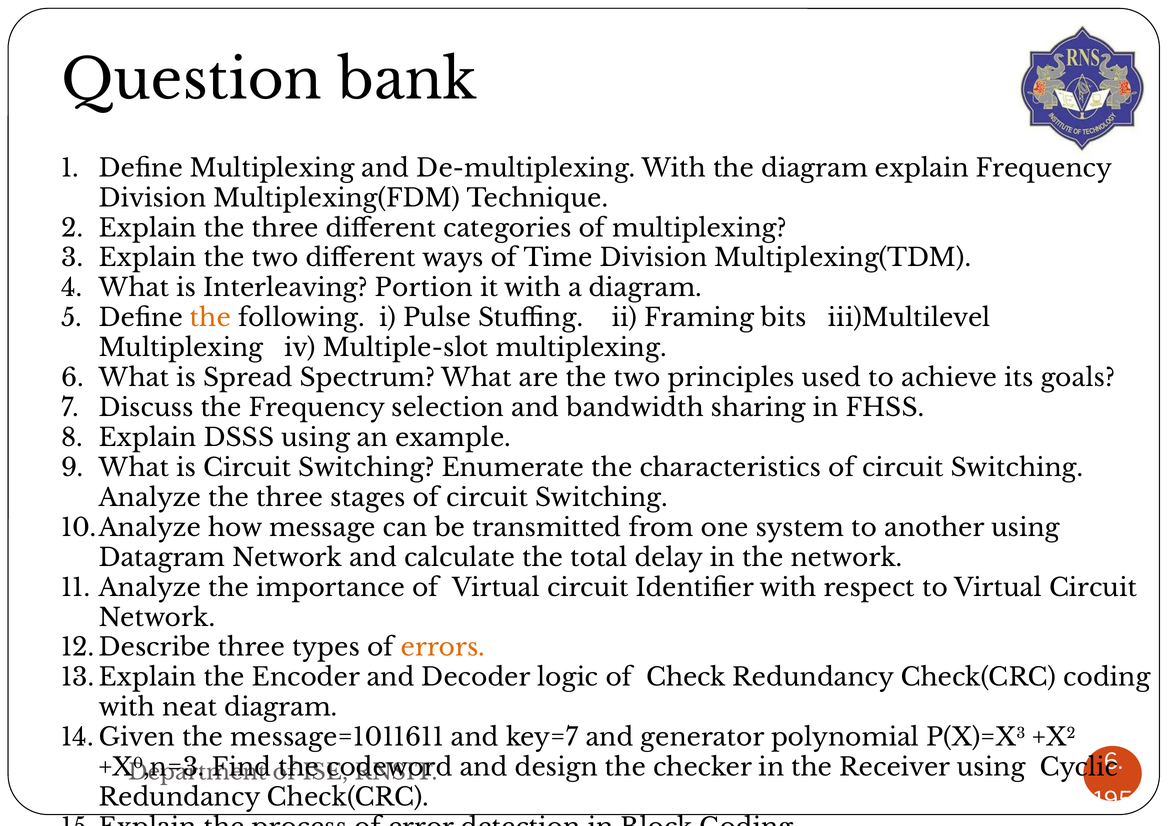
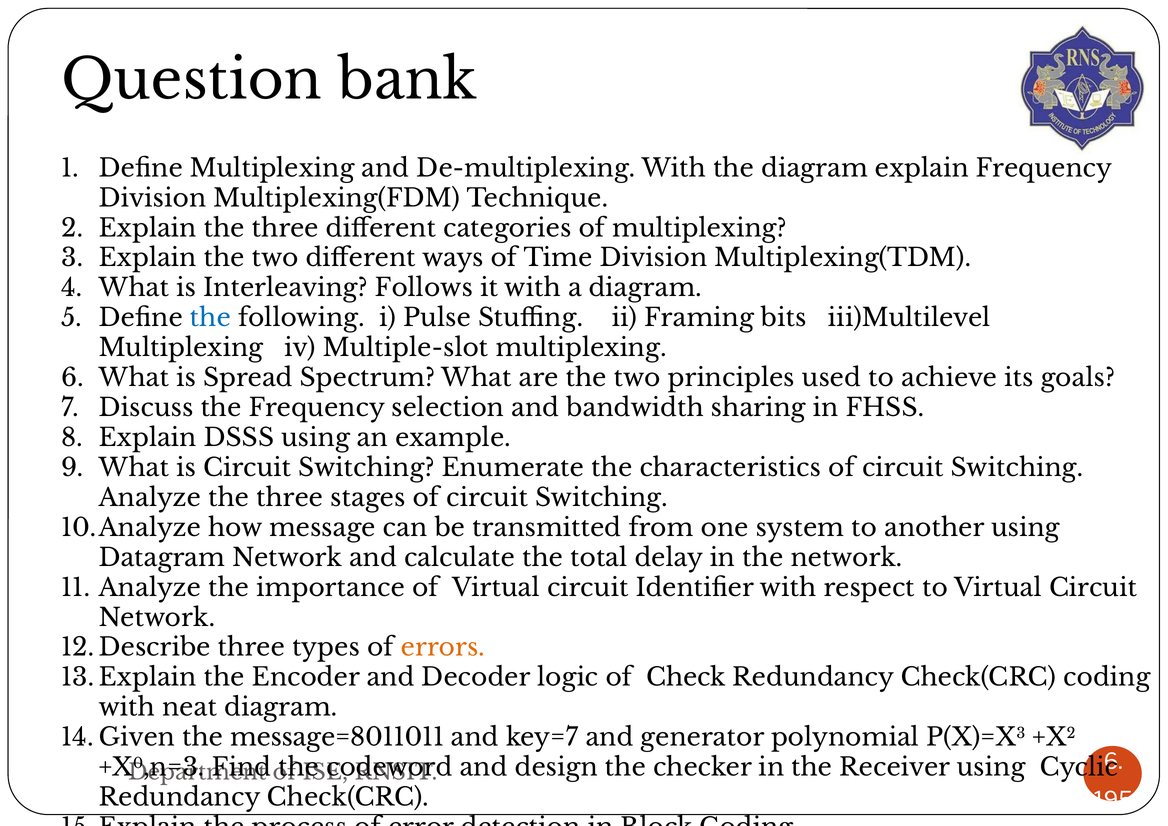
Portion: Portion -> Follows (424, 288)
the colour: orange -> blue (210, 318)
message=1011611: message=1011611 -> message=8011011 (337, 738)
